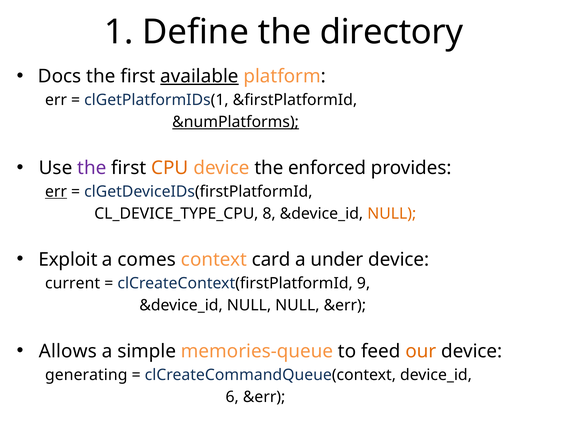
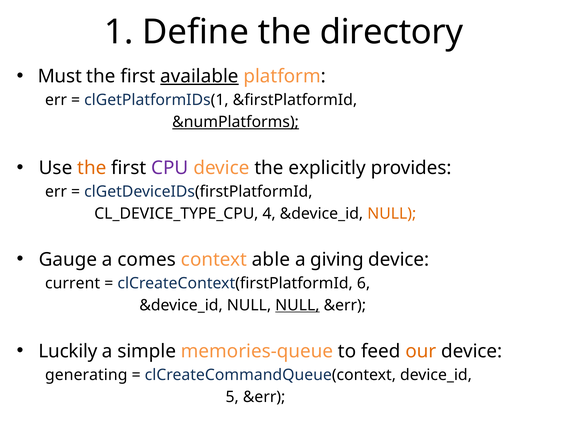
Docs: Docs -> Must (60, 76)
the colour: purple -> orange (92, 168)
CPU colour: orange -> purple (170, 168)
enforced: enforced -> explicitly (327, 168)
err underline: present -> none (56, 192)
8: 8 -> 4 (269, 214)
Exploit: Exploit -> Gauge (68, 260)
card: card -> able (271, 260)
under: under -> giving (337, 260)
9: 9 -> 6 (364, 283)
NULL underline: none -> present (297, 305)
Allows: Allows -> Luckily (68, 351)
6: 6 -> 5 (232, 397)
